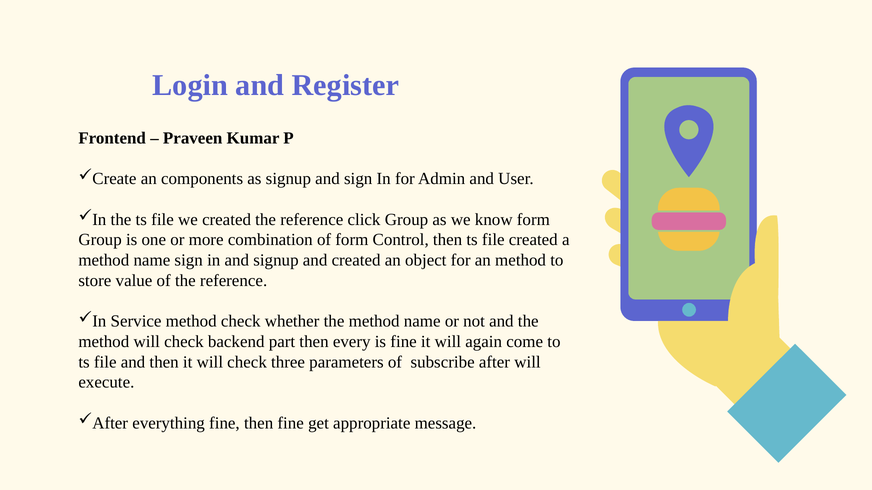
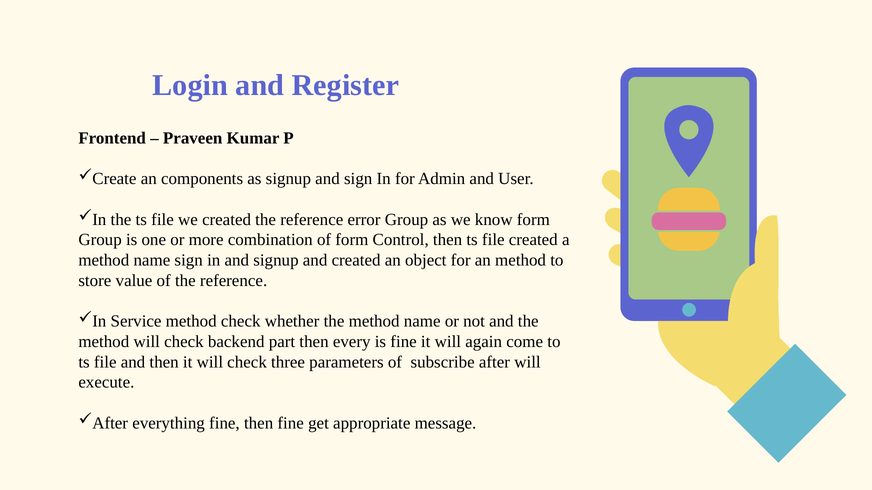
click: click -> error (364, 220)
